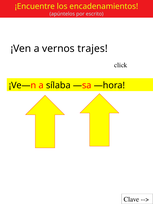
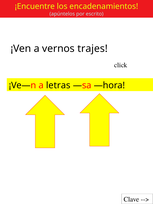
sílaba: sílaba -> letras (58, 85)
